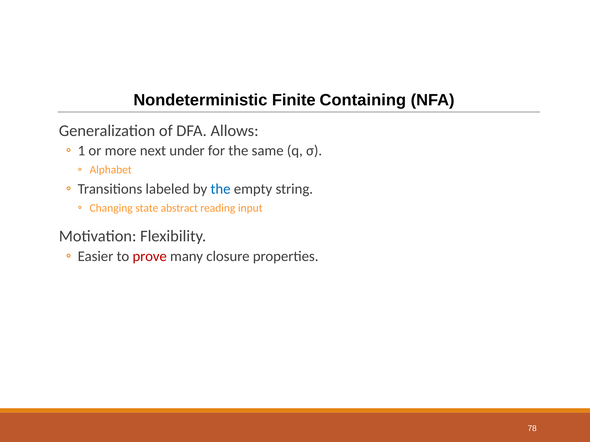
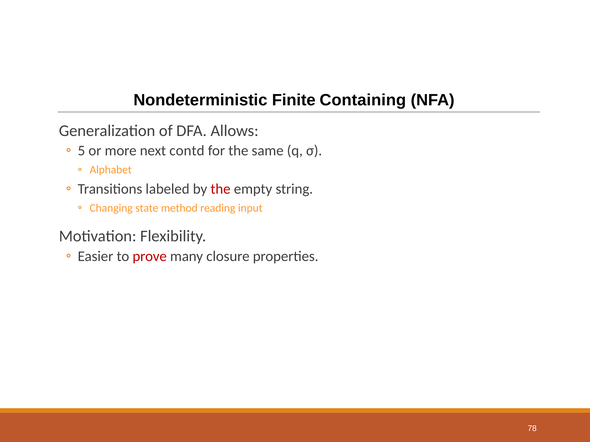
1: 1 -> 5 (81, 151)
under: under -> contd (187, 151)
the colour: blue -> red (221, 189)
abstract: abstract -> method (179, 208)
